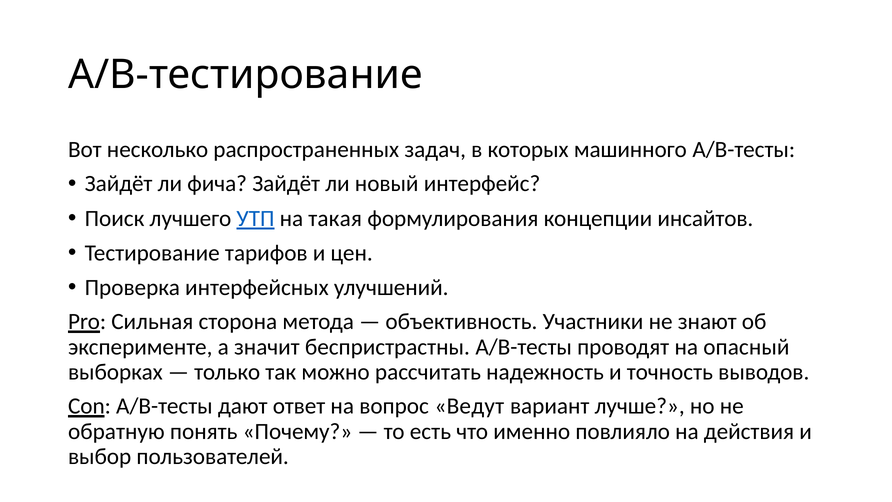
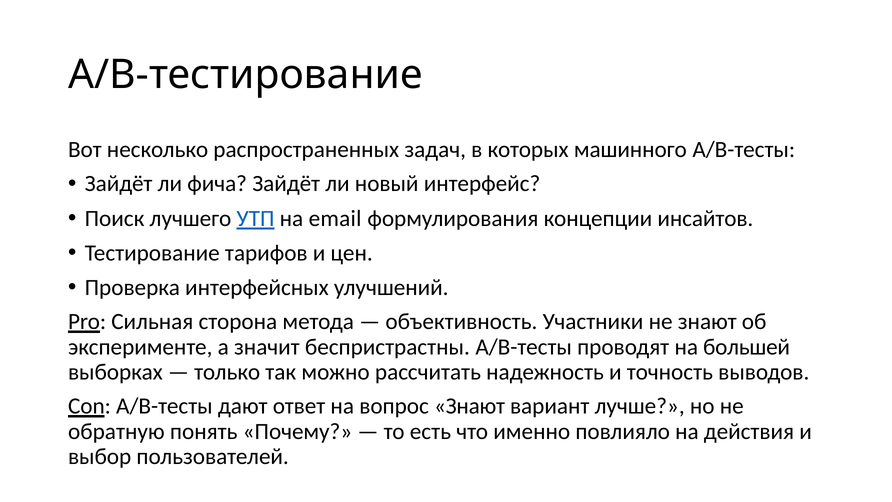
такая: такая -> email (335, 218)
опасный: опасный -> большей (747, 347)
вопрос Ведут: Ведут -> Знают (470, 406)
